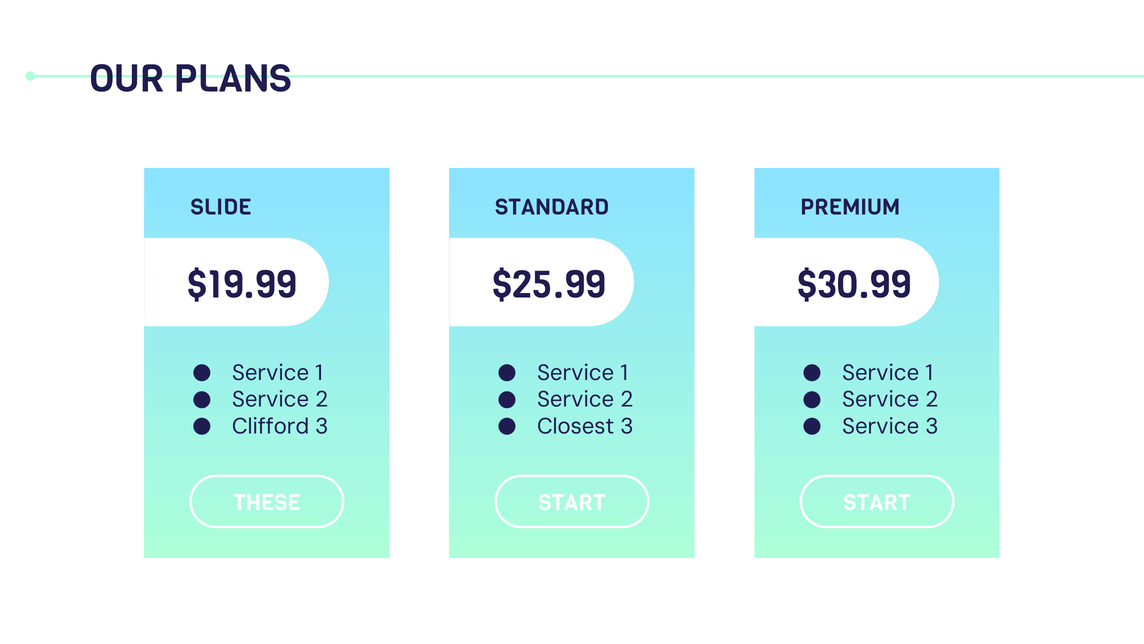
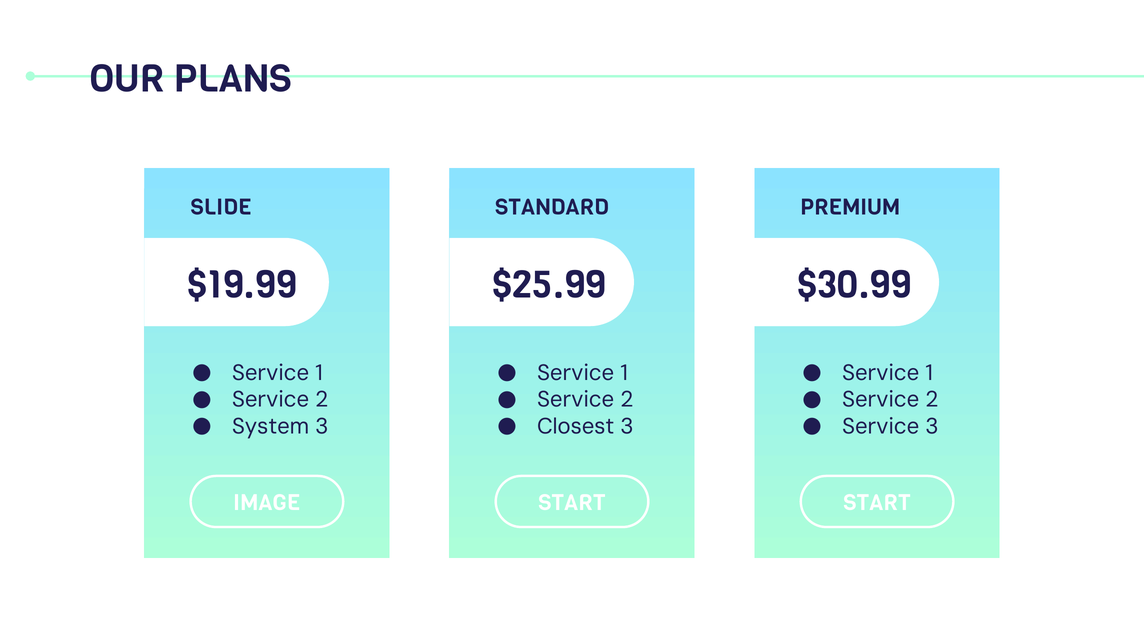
Clifford: Clifford -> System (271, 426)
THESE: THESE -> IMAGE (267, 503)
